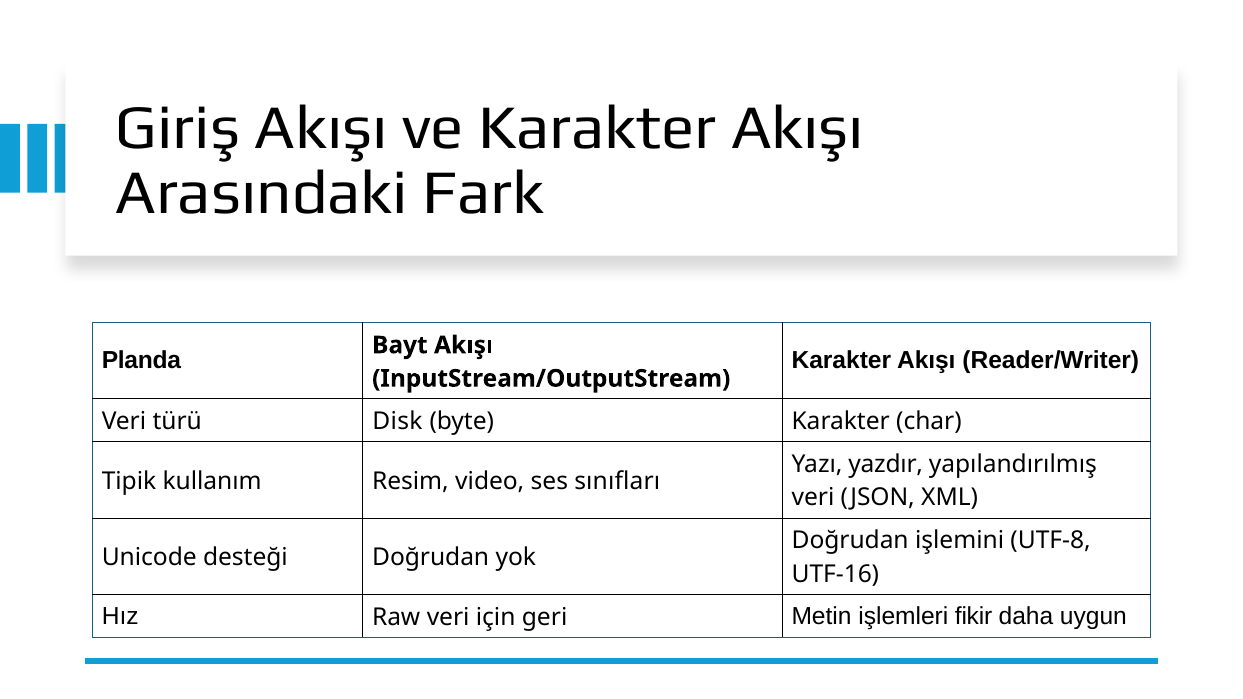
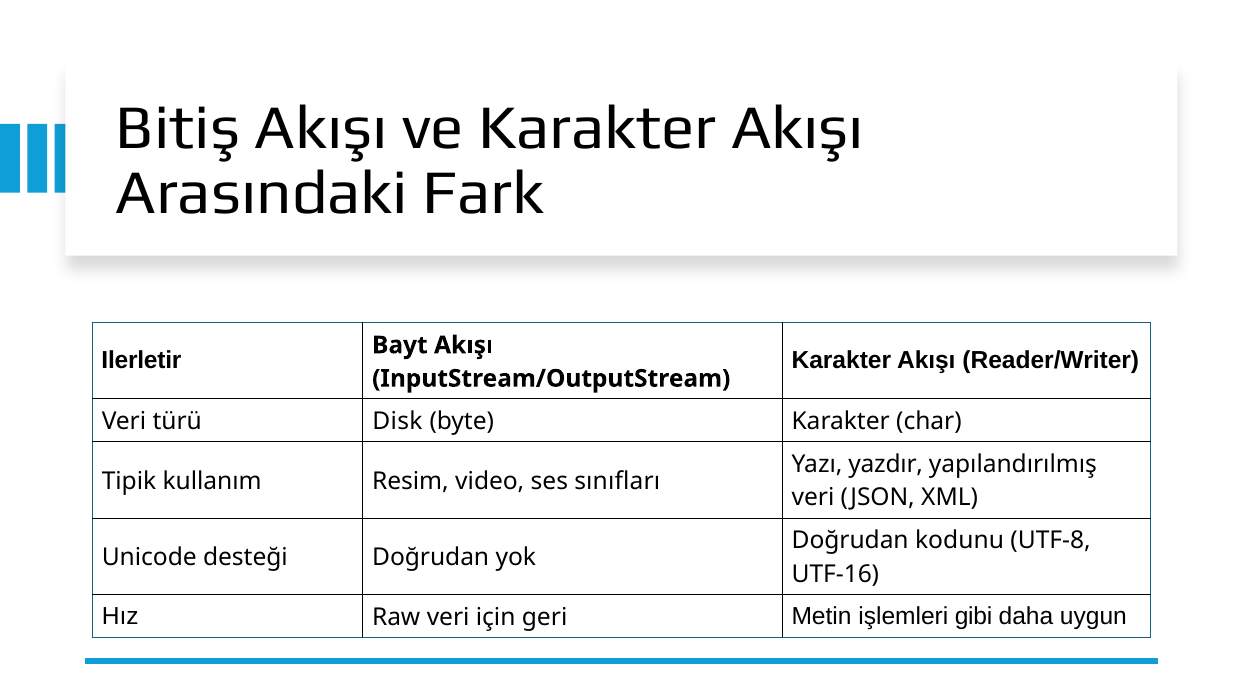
Giriş: Giriş -> Bitiş (178, 128)
Planda: Planda -> Ilerletir (141, 361)
işlemini: işlemini -> kodunu (960, 541)
fikir: fikir -> gibi (974, 616)
